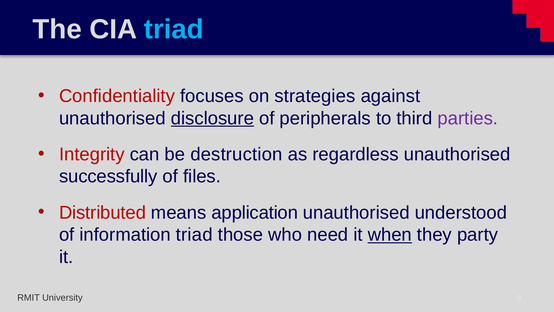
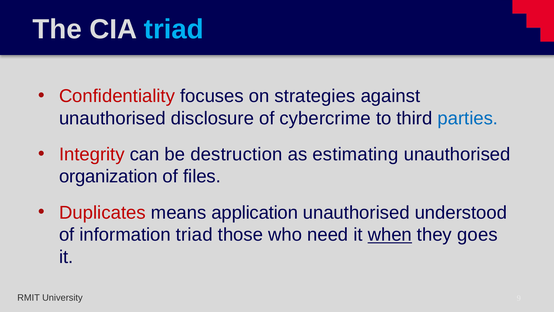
disclosure underline: present -> none (212, 118)
peripherals: peripherals -> cybercrime (325, 118)
parties colour: purple -> blue (468, 118)
regardless: regardless -> estimating (355, 154)
successfully: successfully -> organization (108, 176)
Distributed: Distributed -> Duplicates (102, 212)
party: party -> goes (477, 235)
